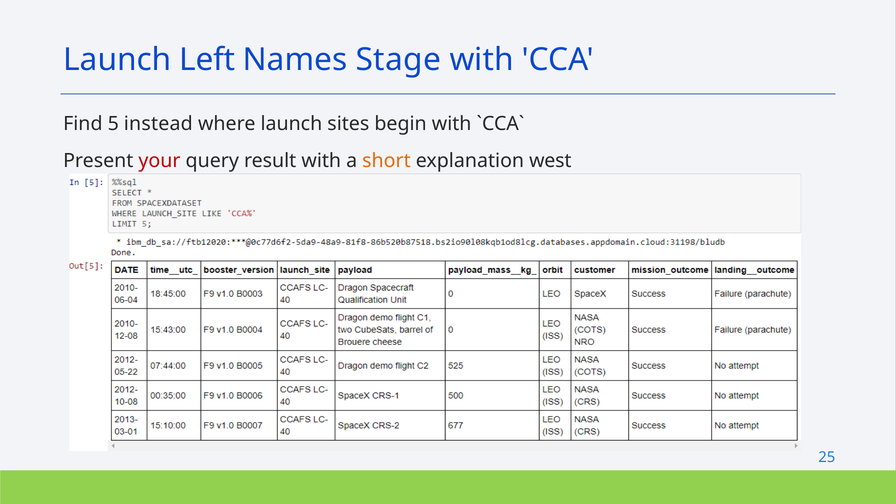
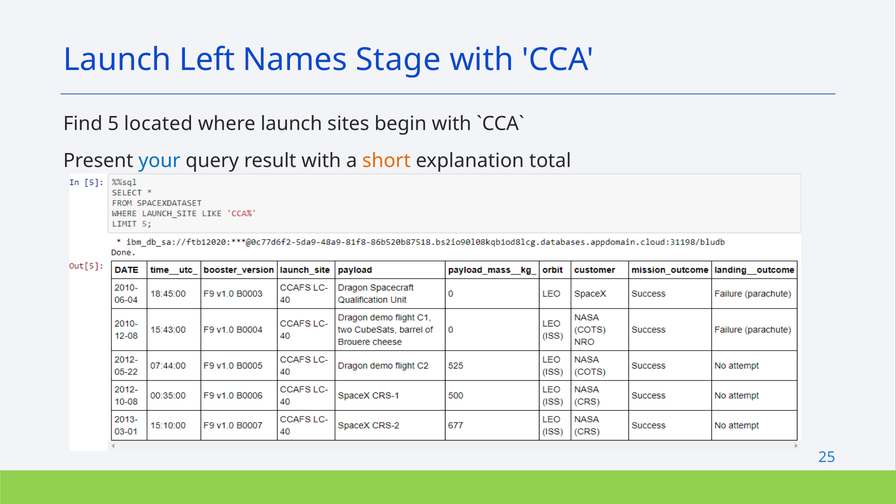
instead: instead -> located (158, 124)
your colour: red -> blue (159, 161)
west: west -> total (550, 161)
